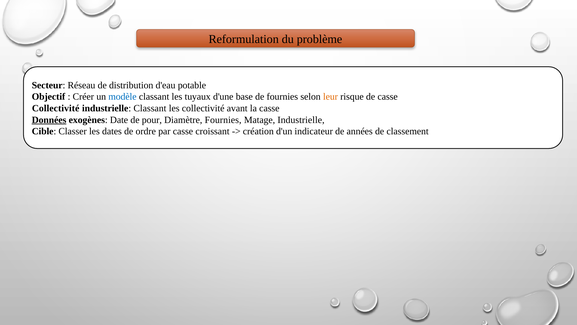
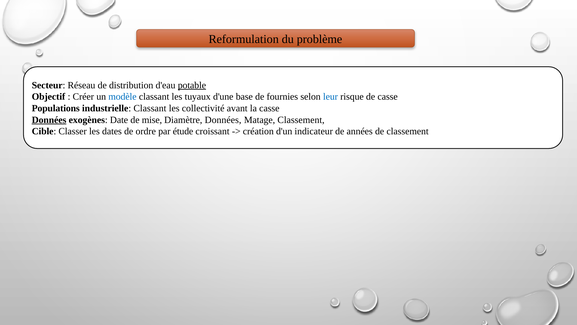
potable underline: none -> present (192, 85)
leur colour: orange -> blue (330, 97)
Collectivité: Collectivité -> Populations (56, 108)
pour: pour -> mise (152, 120)
Diamètre Fournies: Fournies -> Données (223, 120)
Matage Industrielle: Industrielle -> Classement (301, 120)
par casse: casse -> étude (183, 131)
